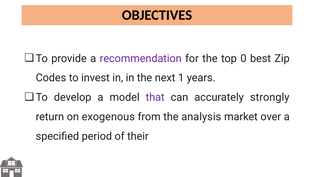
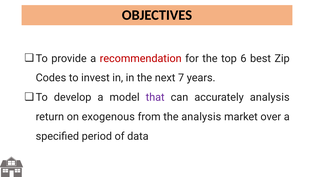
recommendation colour: purple -> red (141, 58)
0: 0 -> 6 (243, 58)
1: 1 -> 7 (181, 78)
accurately strongly: strongly -> analysis (270, 97)
their: their -> data (138, 136)
